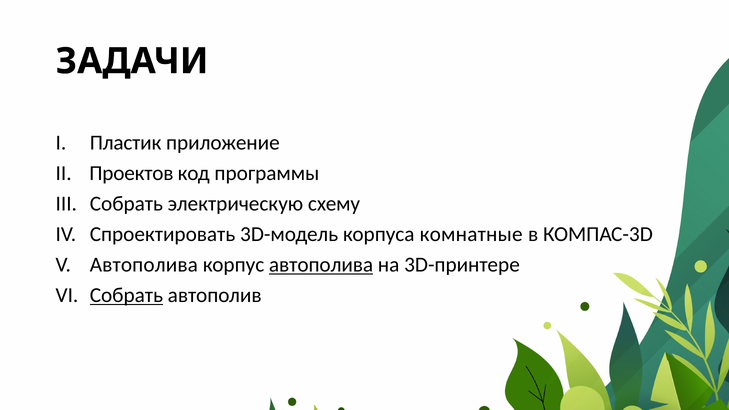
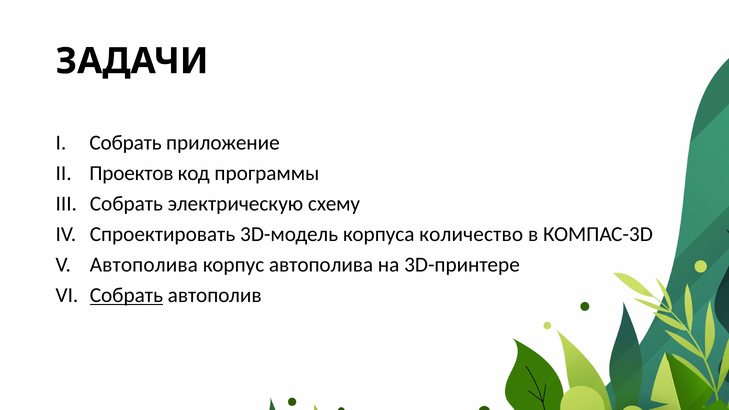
Пластик: Пластик -> Собрать (126, 143)
комнатные: комнатные -> количество (471, 234)
автополива underline: present -> none (321, 265)
